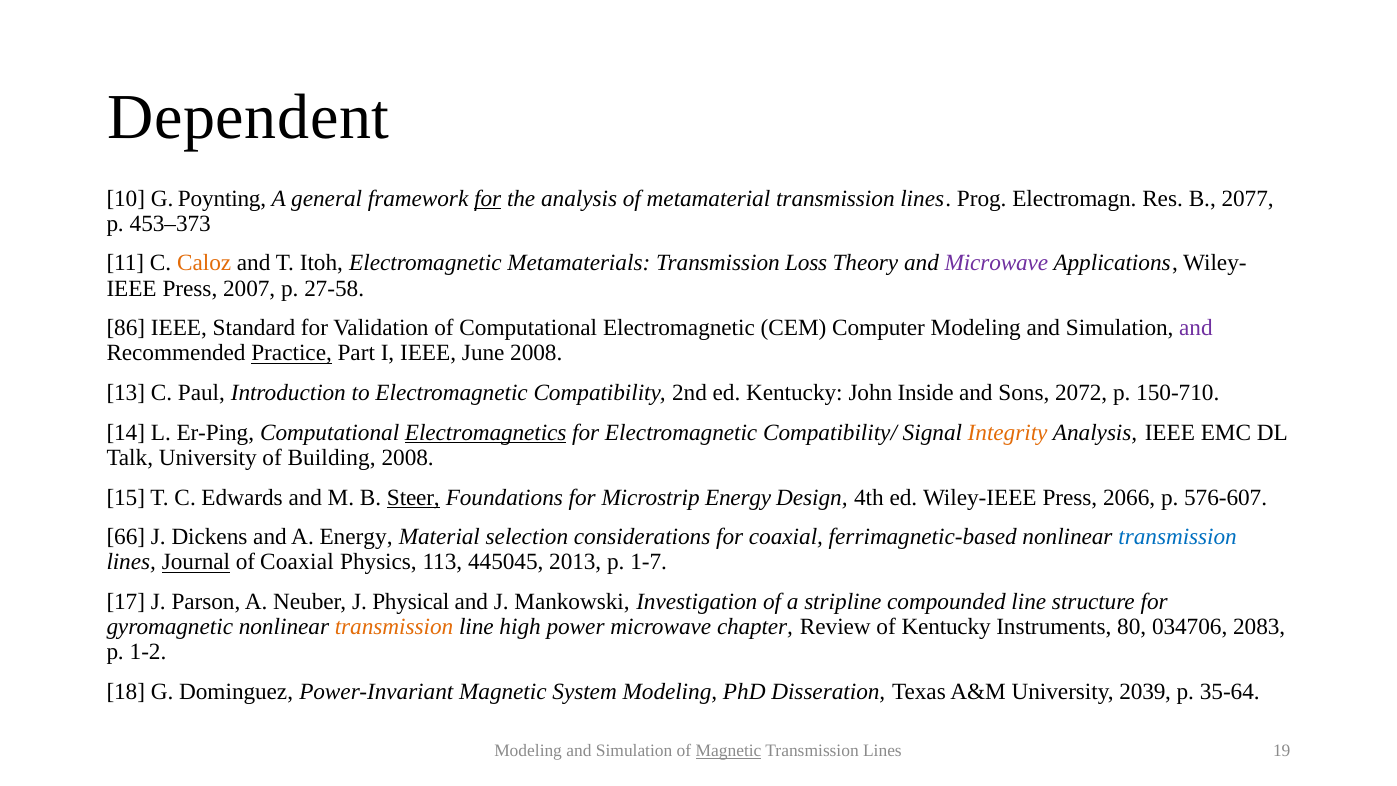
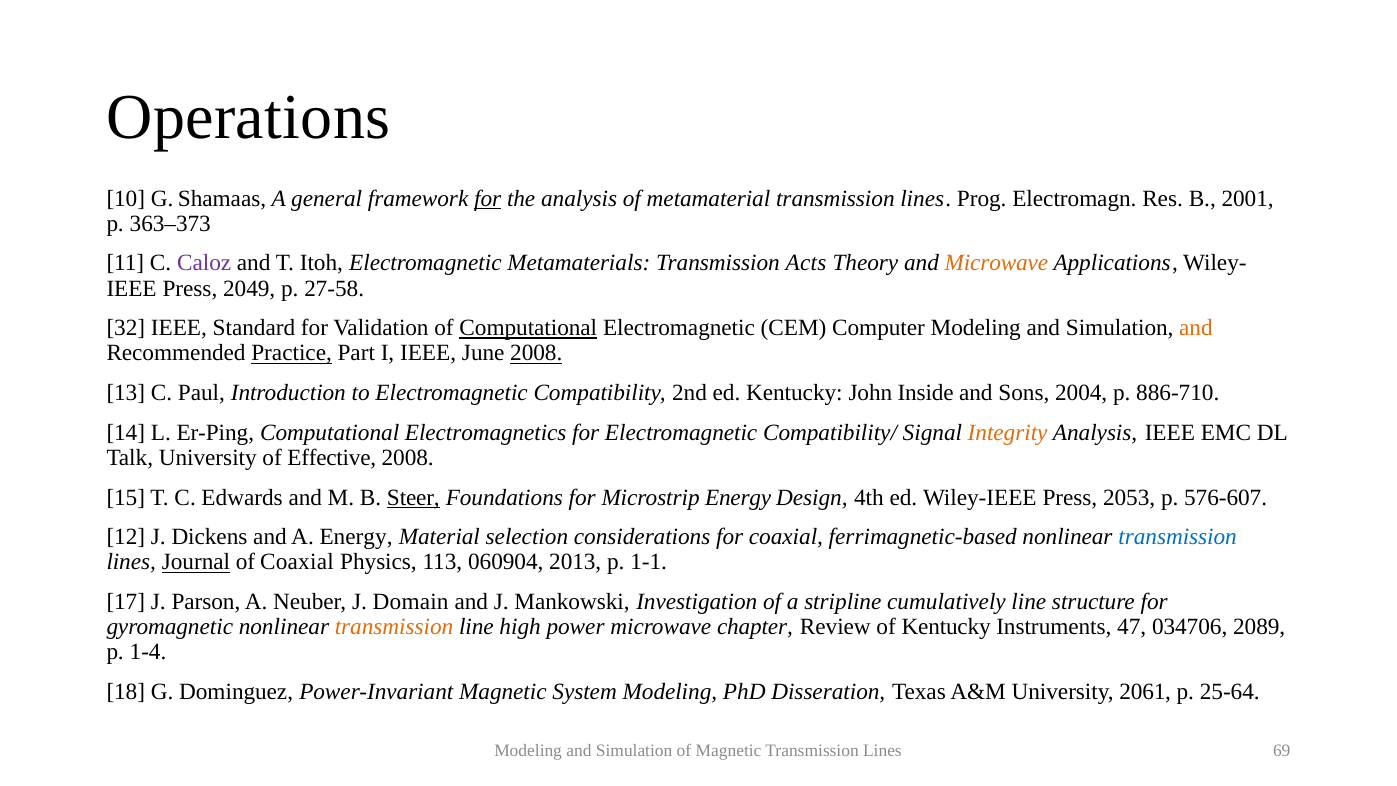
Dependent: Dependent -> Operations (248, 117)
Poynting: Poynting -> Shamaas (222, 198)
2077: 2077 -> 2001 (1248, 198)
453–373: 453–373 -> 363–373 (170, 224)
Caloz colour: orange -> purple (204, 263)
Loss: Loss -> Acts (806, 263)
Microwave colour: purple -> orange (996, 263)
2007: 2007 -> 2049 (249, 288)
86: 86 -> 32 (126, 328)
Computational underline: none -> present (528, 328)
and colour: purple -> orange (1196, 328)
2008 underline: none -> present (536, 353)
2072: 2072 -> 2004 (1081, 393)
150-710: 150-710 -> 886-710 (1178, 393)
Electromagnetics underline: present -> none (486, 432)
Building: Building -> Effective (332, 458)
2066: 2066 -> 2053 (1129, 497)
66: 66 -> 12 (126, 537)
445045: 445045 -> 060904 (506, 562)
1-7: 1-7 -> 1-1 (649, 562)
Physical: Physical -> Domain (411, 602)
compounded: compounded -> cumulatively (946, 602)
80: 80 -> 47 (1132, 627)
2083: 2083 -> 2089 (1259, 627)
1-2: 1-2 -> 1-4 (148, 652)
2039: 2039 -> 2061 (1145, 692)
35-64: 35-64 -> 25-64 (1230, 692)
Magnetic underline: present -> none (728, 750)
19: 19 -> 69 (1282, 750)
